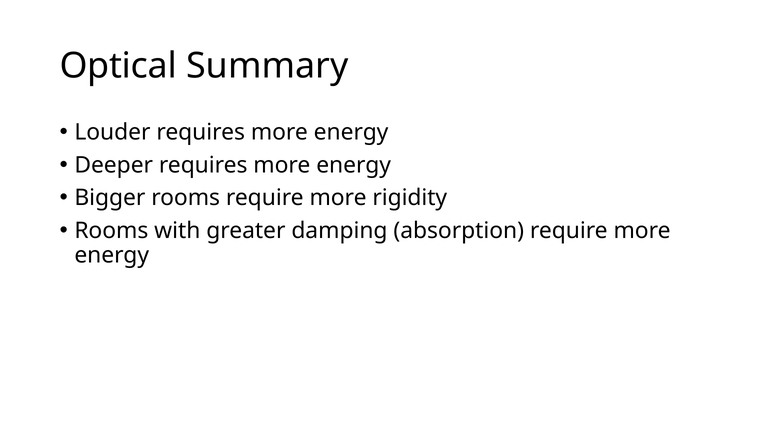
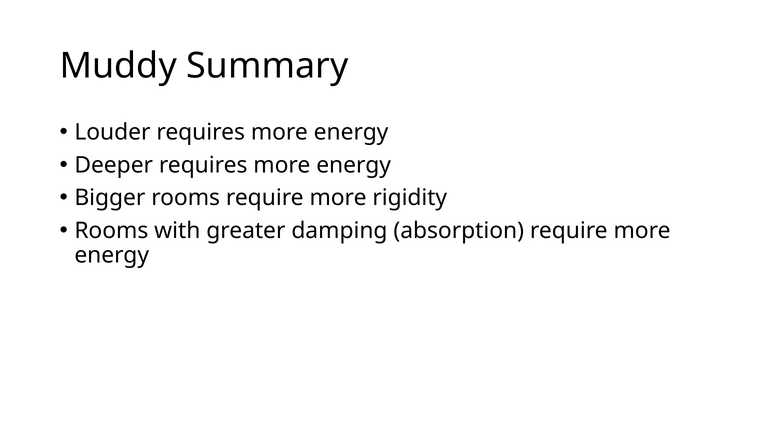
Optical: Optical -> Muddy (118, 66)
